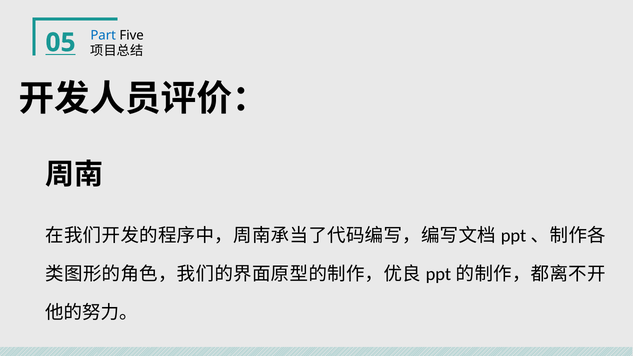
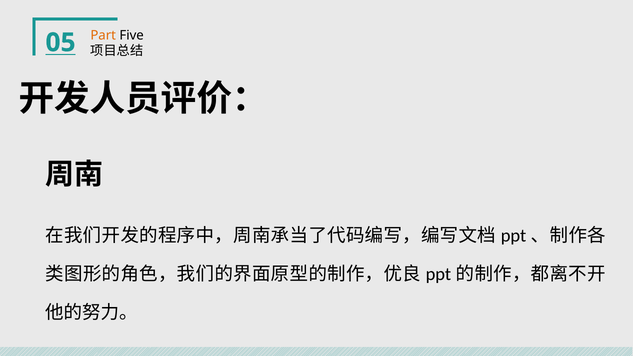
Part colour: blue -> orange (103, 35)
